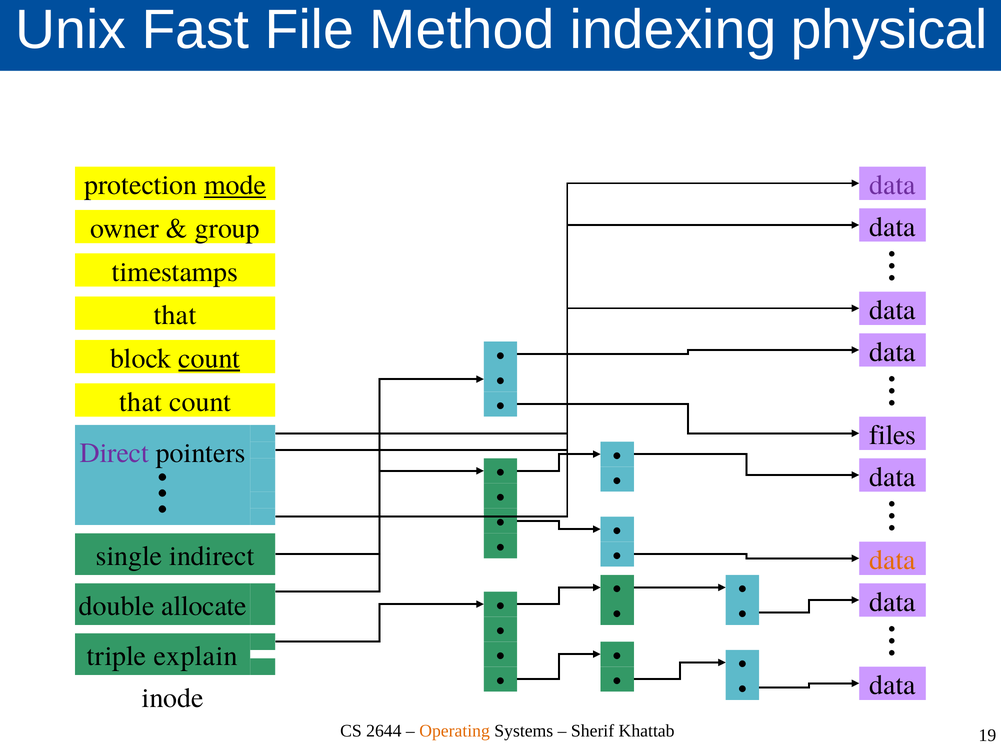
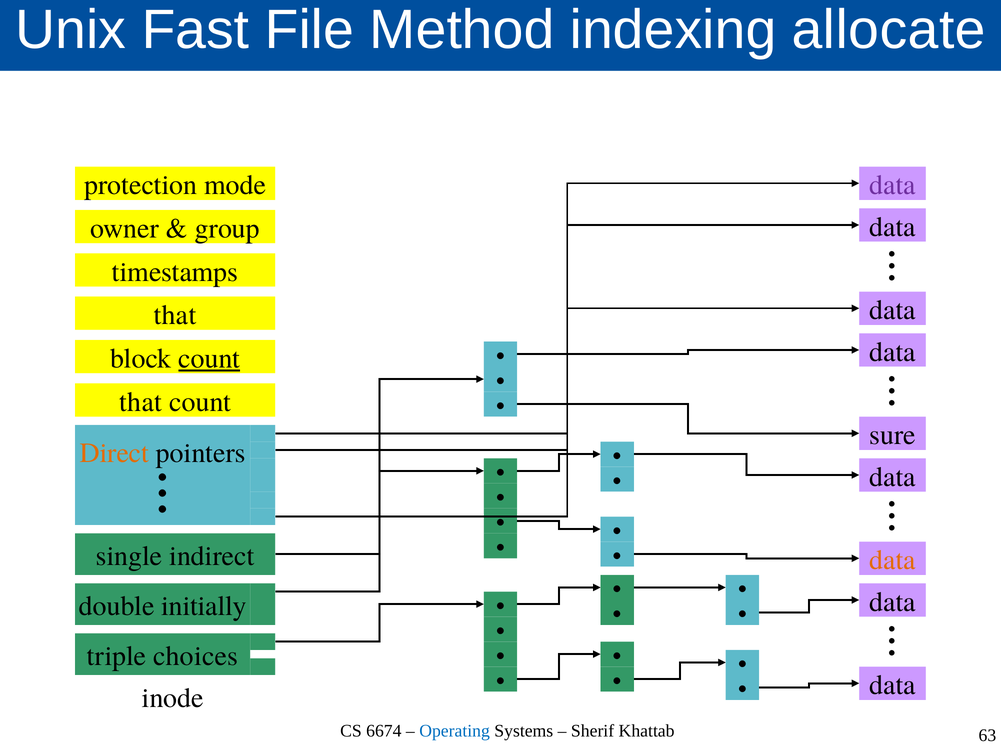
physical: physical -> allocate (889, 30)
mode underline: present -> none (235, 185)
files: files -> sure (893, 436)
Direct colour: purple -> orange (114, 453)
allocate: allocate -> initially (204, 607)
explain: explain -> choices (196, 657)
2644: 2644 -> 6674 (384, 731)
Operating colour: orange -> blue (455, 731)
19: 19 -> 63 (987, 736)
